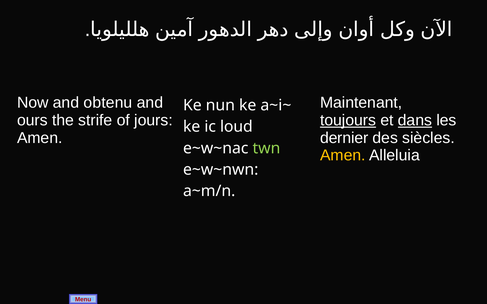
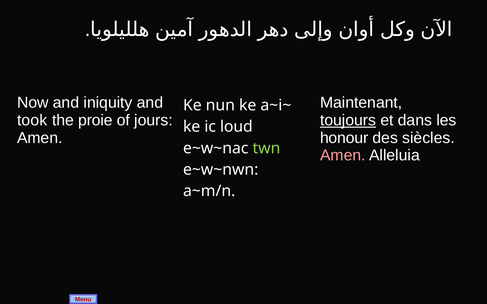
obtenu: obtenu -> iniquity (108, 103)
ours: ours -> took (32, 120)
strife: strife -> proie (95, 120)
dans underline: present -> none (415, 120)
dernier: dernier -> honour (344, 138)
Amen colour: yellow -> pink (343, 156)
